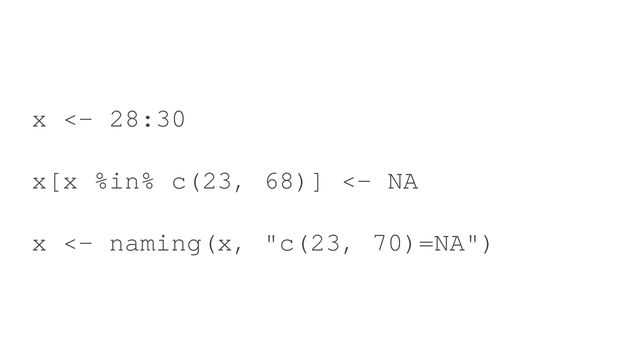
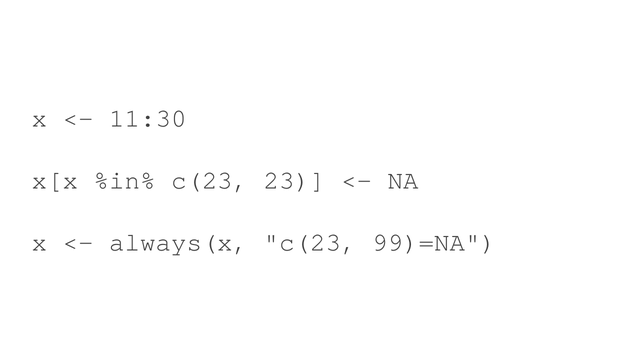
28:30: 28:30 -> 11:30 (148, 118)
68: 68 -> 23 (295, 180)
naming(x: naming(x -> always(x (179, 242)
70)=NA: 70)=NA -> 99)=NA (434, 242)
